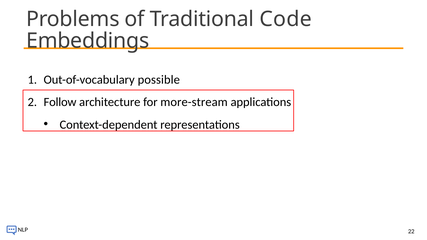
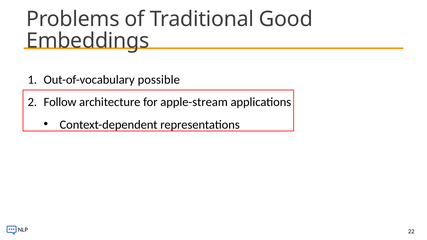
Code: Code -> Good (286, 19)
more-stream: more-stream -> apple-stream (194, 102)
